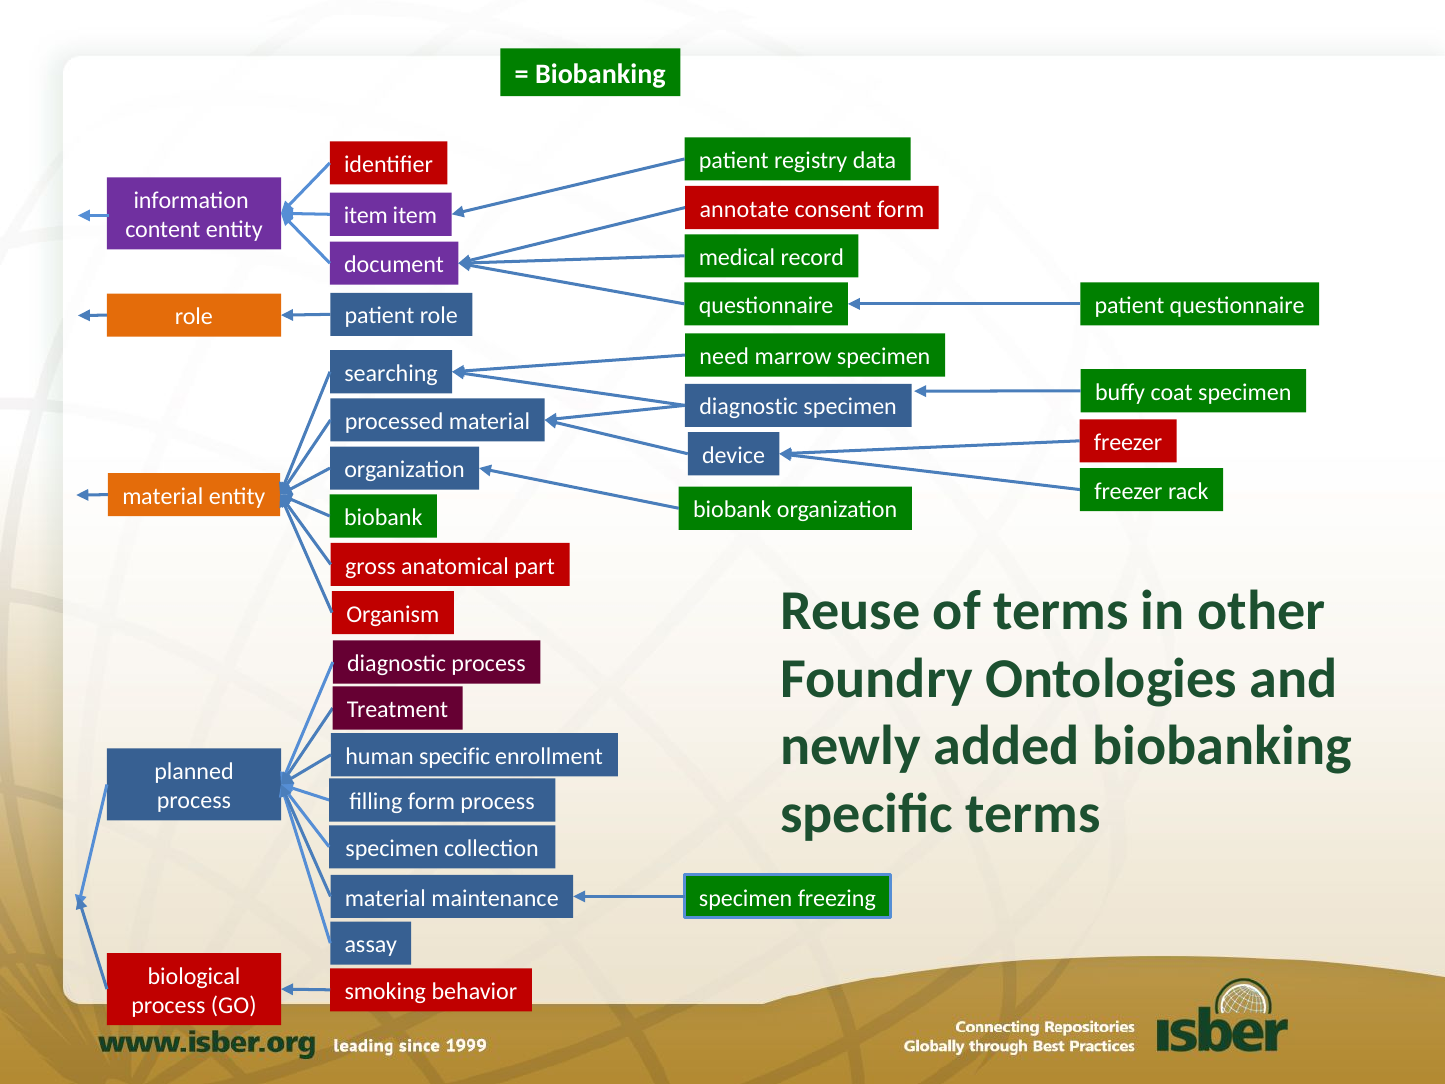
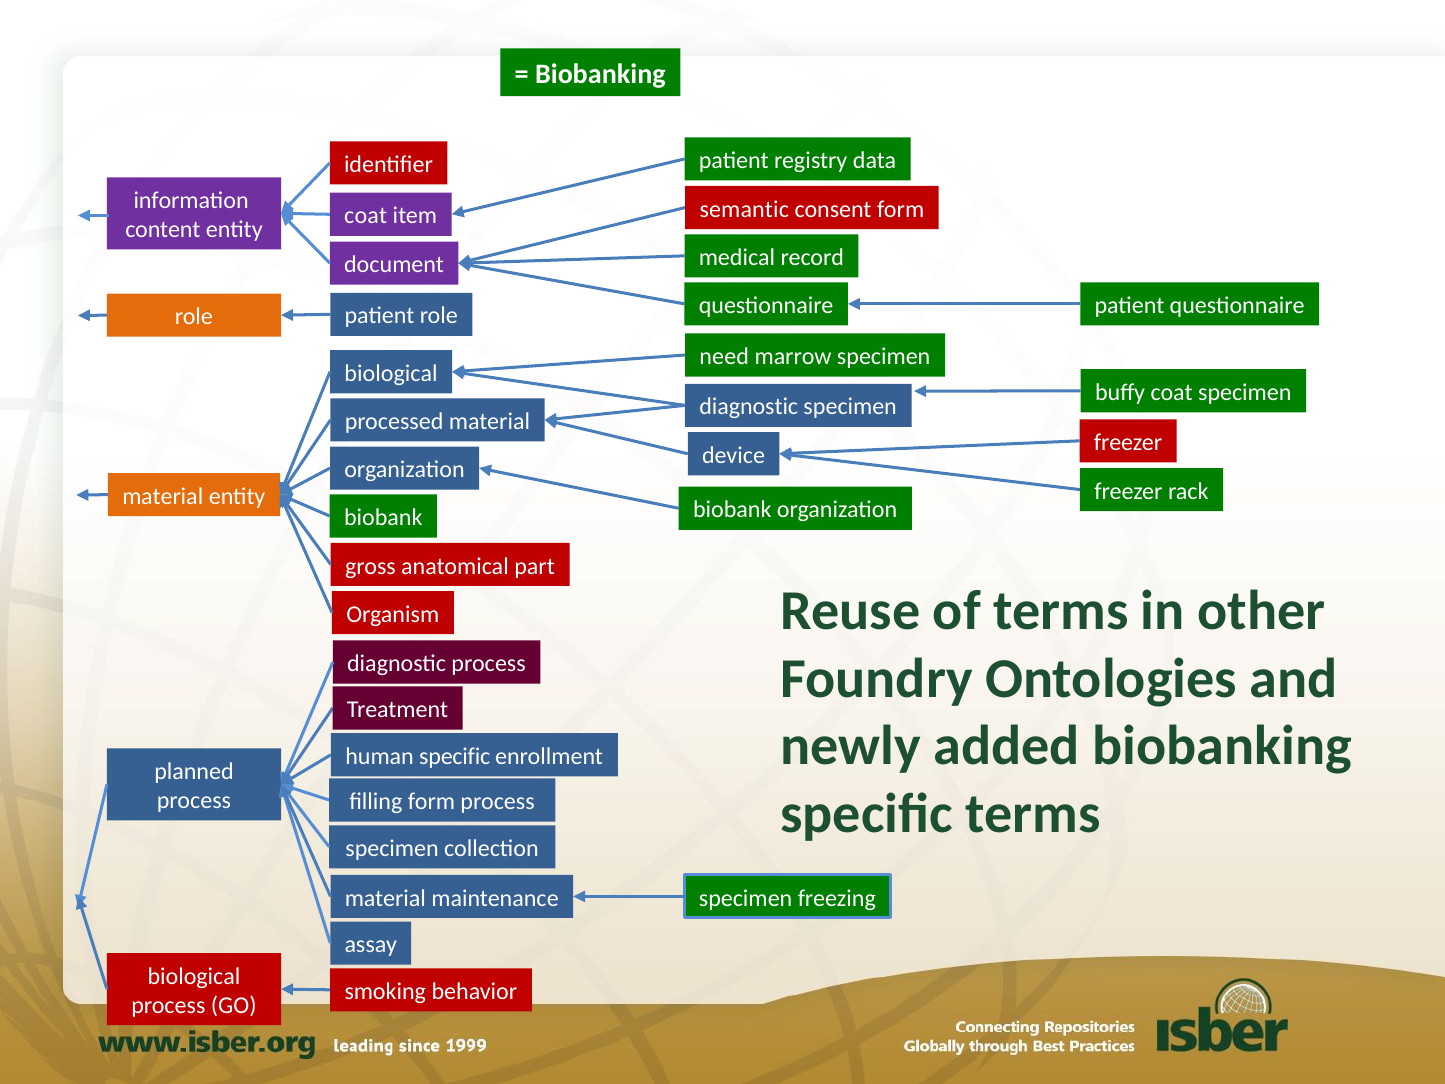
annotate: annotate -> semantic (744, 209)
item: item -> coat (366, 216)
searching: searching -> biological (391, 373)
